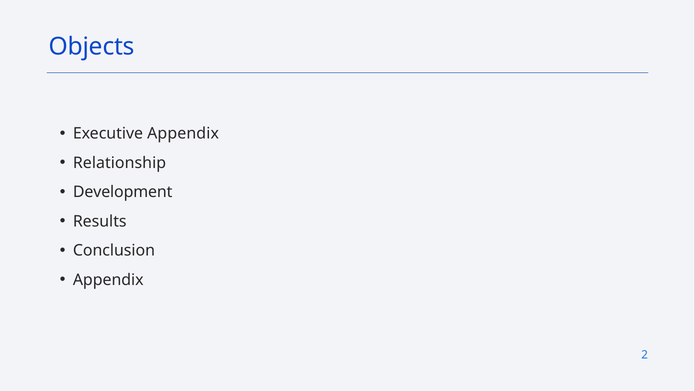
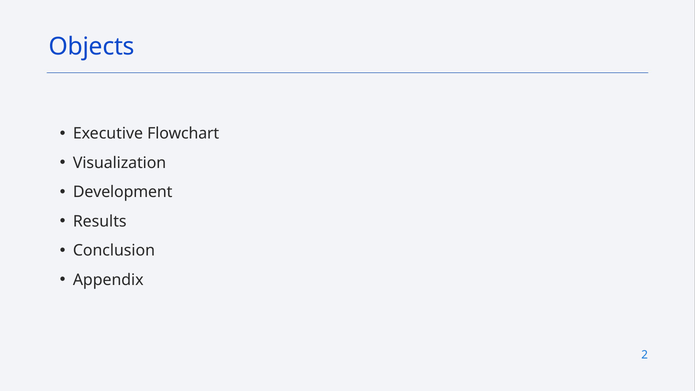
Executive Appendix: Appendix -> Flowchart (183, 134)
Relationship: Relationship -> Visualization (120, 163)
